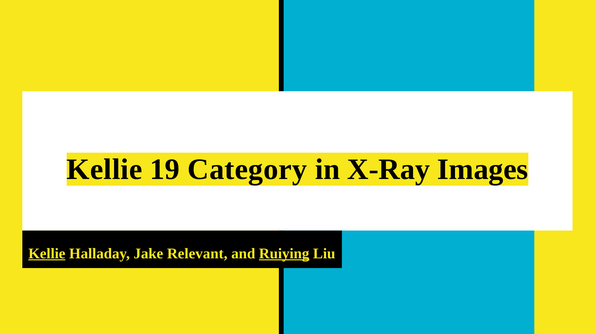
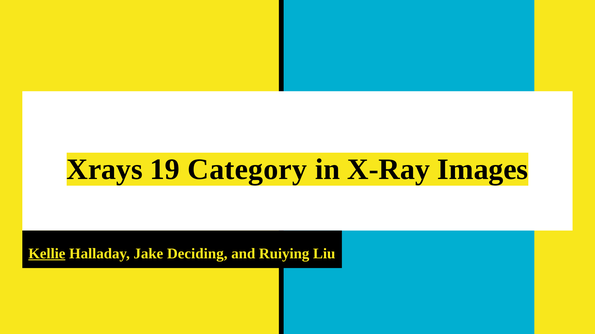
Kellie: Kellie -> Xrays (105, 170)
Relevant: Relevant -> Deciding (197, 254)
Ruiying underline: present -> none (284, 254)
